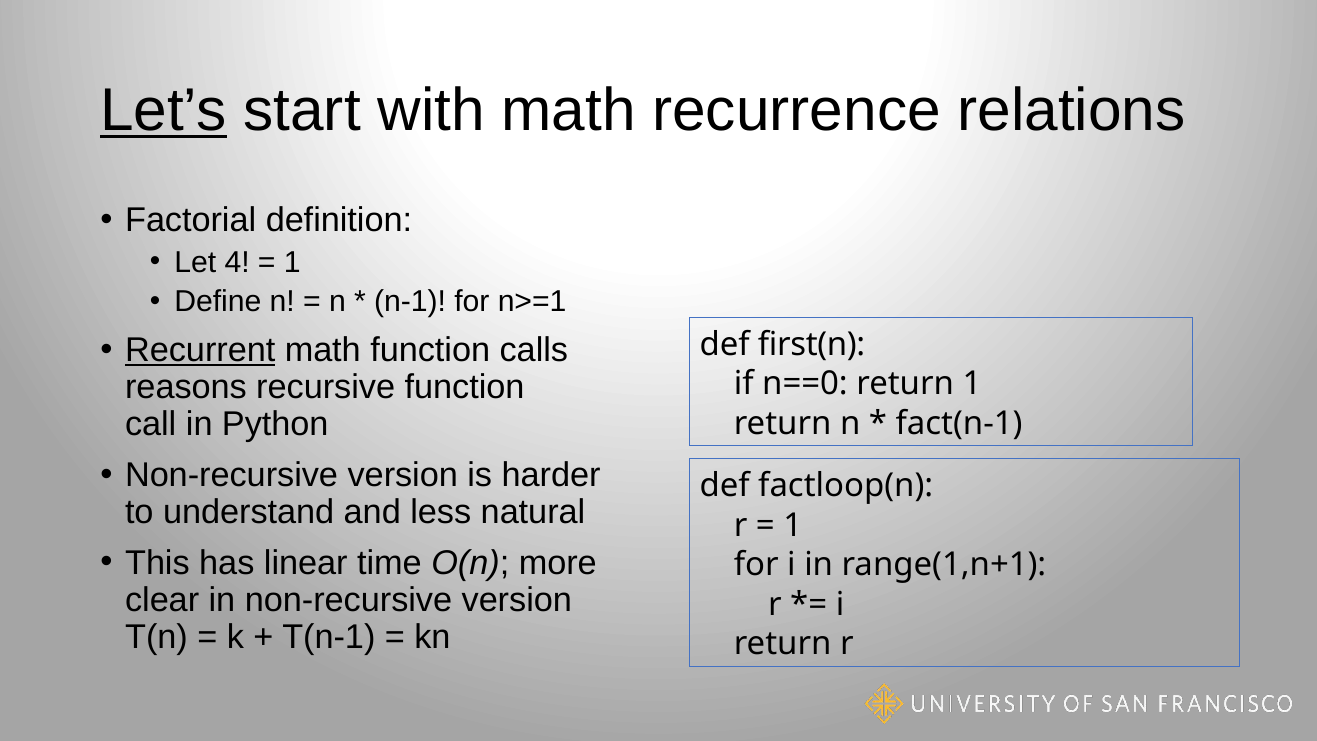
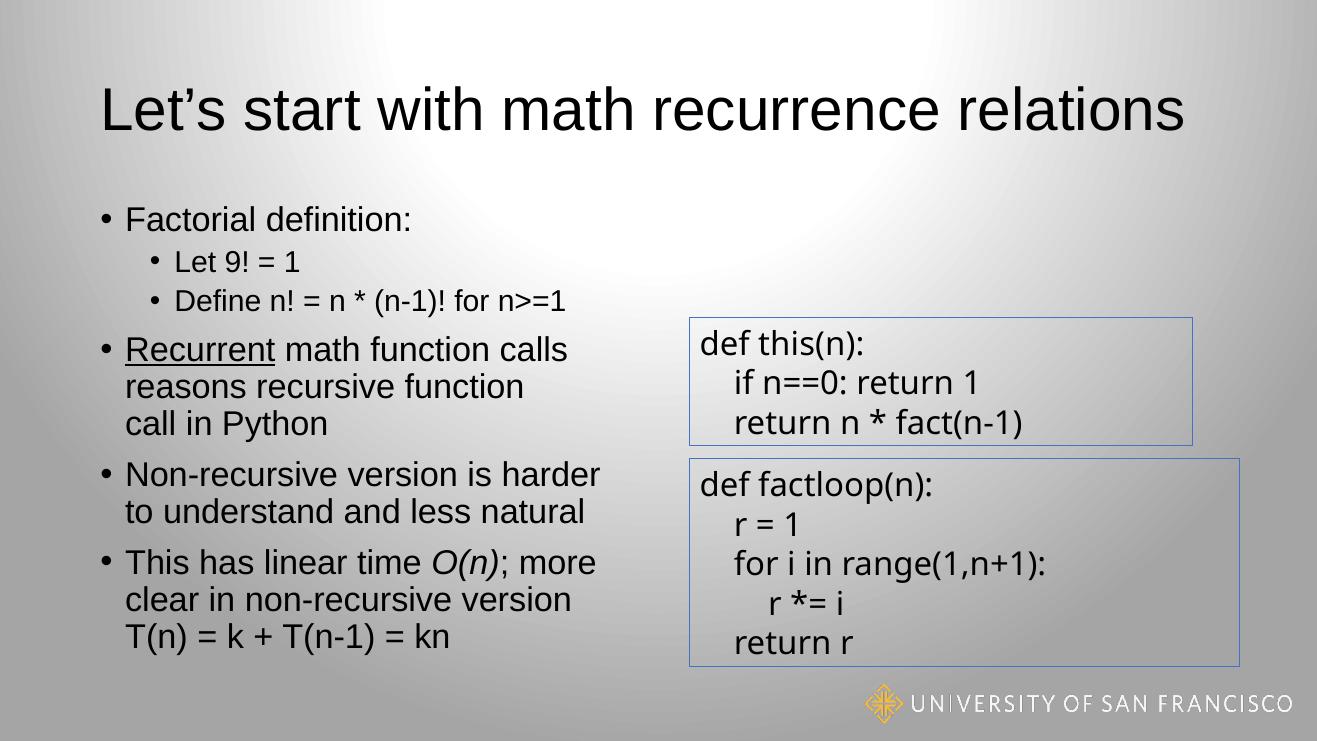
Let’s underline: present -> none (164, 111)
4: 4 -> 9 (237, 262)
first(n: first(n -> this(n (811, 344)
